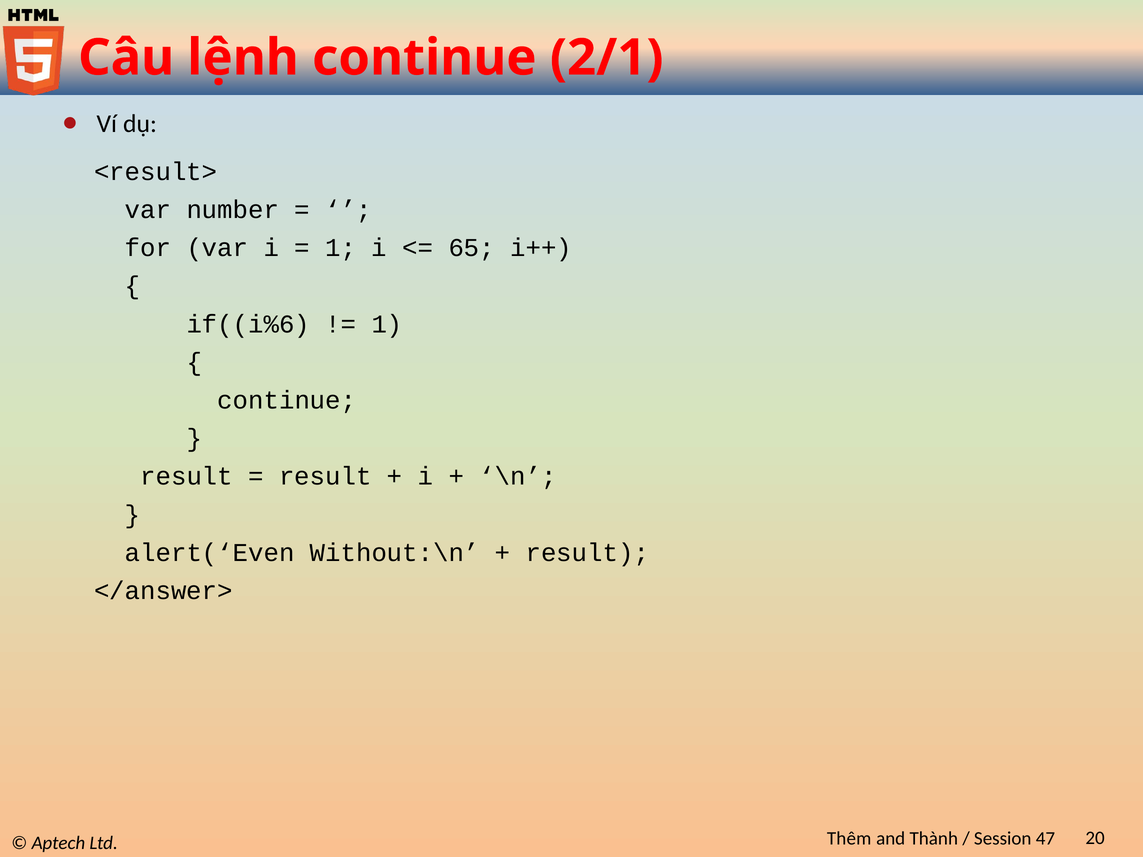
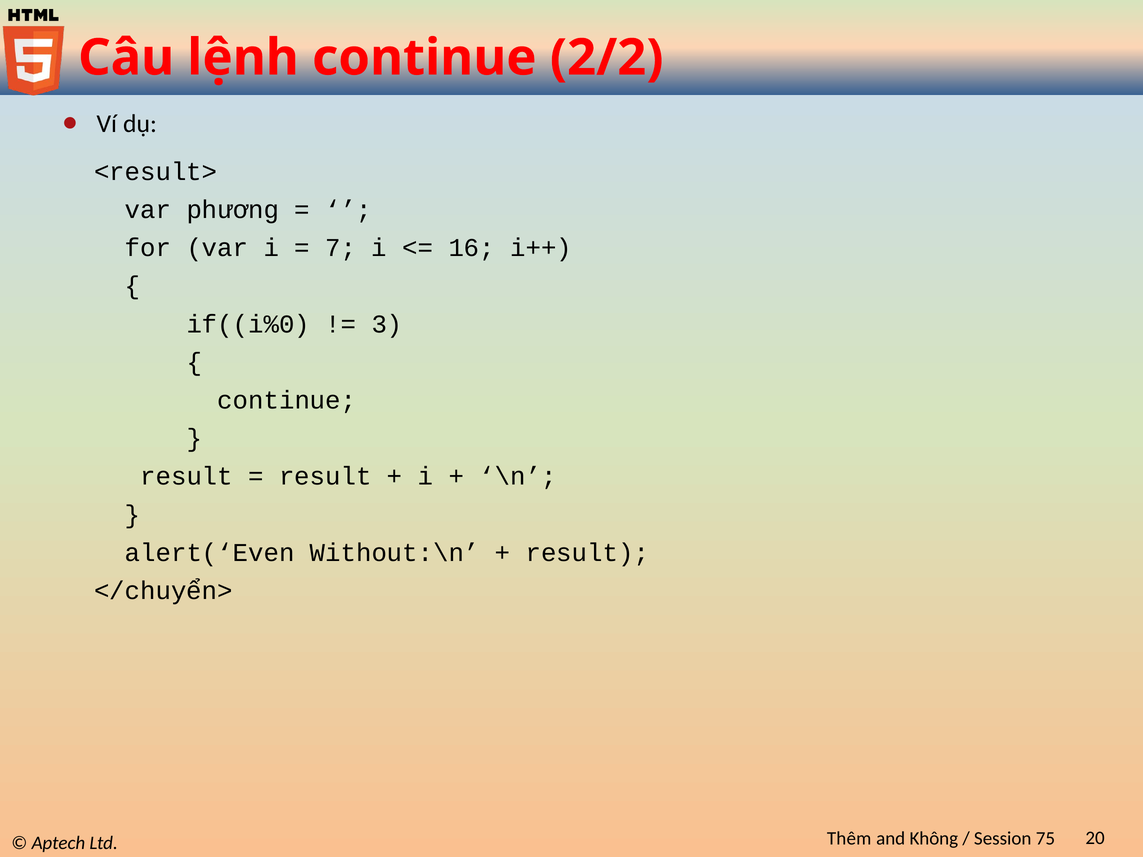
2/1: 2/1 -> 2/2 (607, 58)
number: number -> phương (233, 210)
1: 1 -> 7 (341, 248)
65: 65 -> 16 (472, 248)
if((i%6: if((i%6 -> if((i%0 (248, 324)
1: 1 -> 3 (387, 324)
</answer>: </answer> -> </chuyển> (163, 591)
Thành: Thành -> Không (934, 839)
47: 47 -> 75 (1045, 839)
